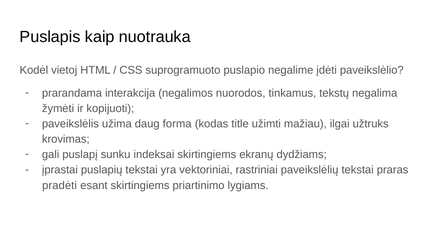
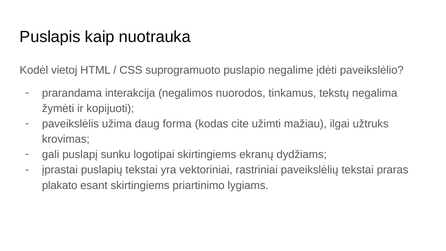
title: title -> cite (240, 124)
indeksai: indeksai -> logotipai (154, 154)
pradėti: pradėti -> plakato (60, 185)
